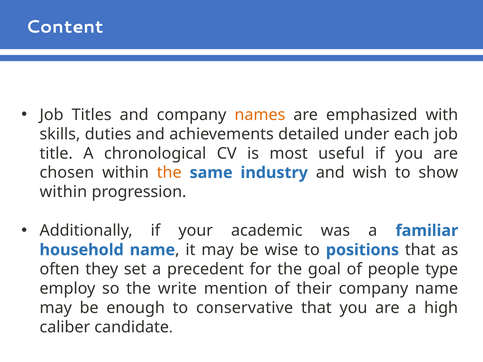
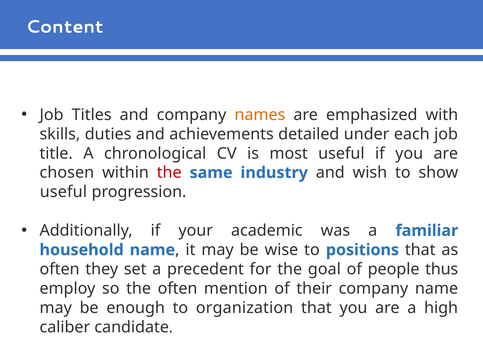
the colour: orange -> red (169, 173)
within: within -> useful (63, 192)
type: type -> thus (442, 269)
the write: write -> often (178, 289)
conservative: conservative -> organization (245, 308)
